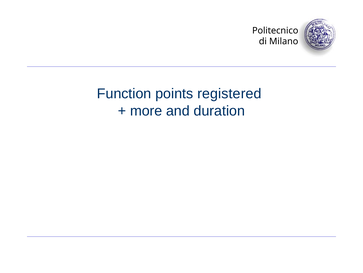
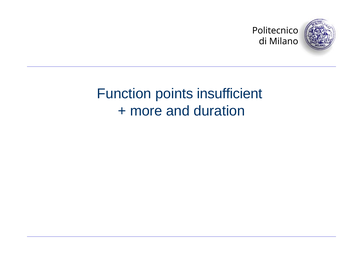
registered: registered -> insufficient (230, 94)
